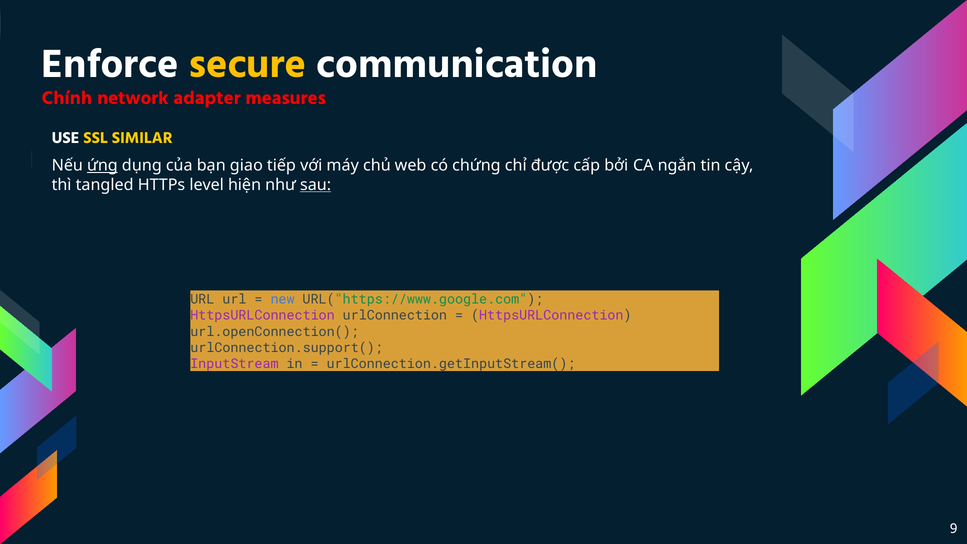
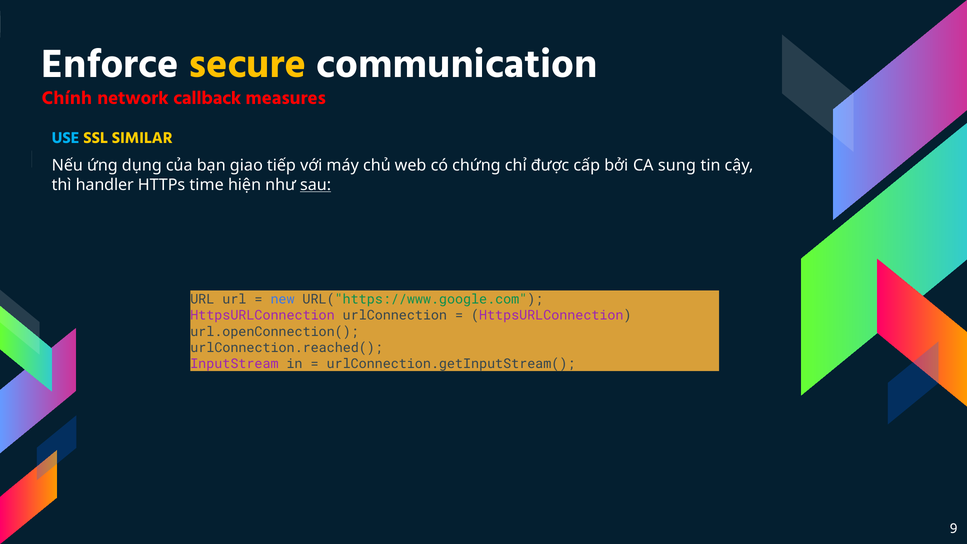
adapter: adapter -> callback (207, 98)
USE colour: white -> light blue (66, 138)
ứng underline: present -> none (102, 165)
ngắn: ngắn -> sung (677, 165)
tangled: tangled -> handler (105, 185)
level: level -> time (207, 185)
urlConnection.support(: urlConnection.support( -> urlConnection.reached( (287, 348)
